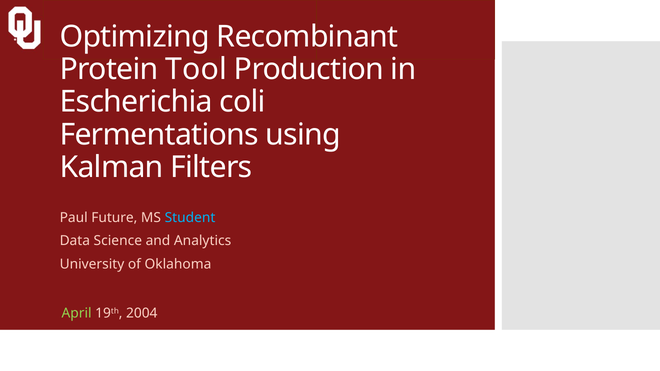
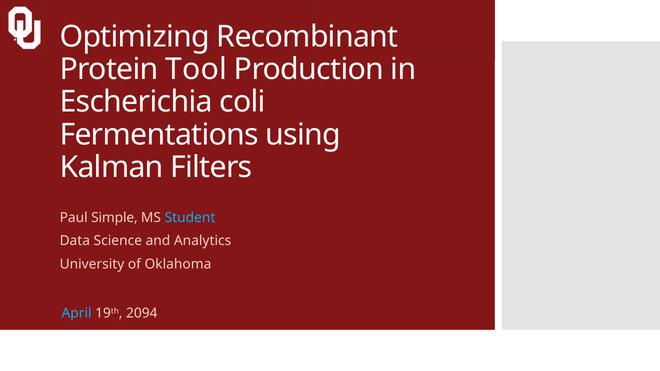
Future: Future -> Simple (114, 218)
April colour: light green -> light blue (77, 314)
2004: 2004 -> 2094 (142, 314)
